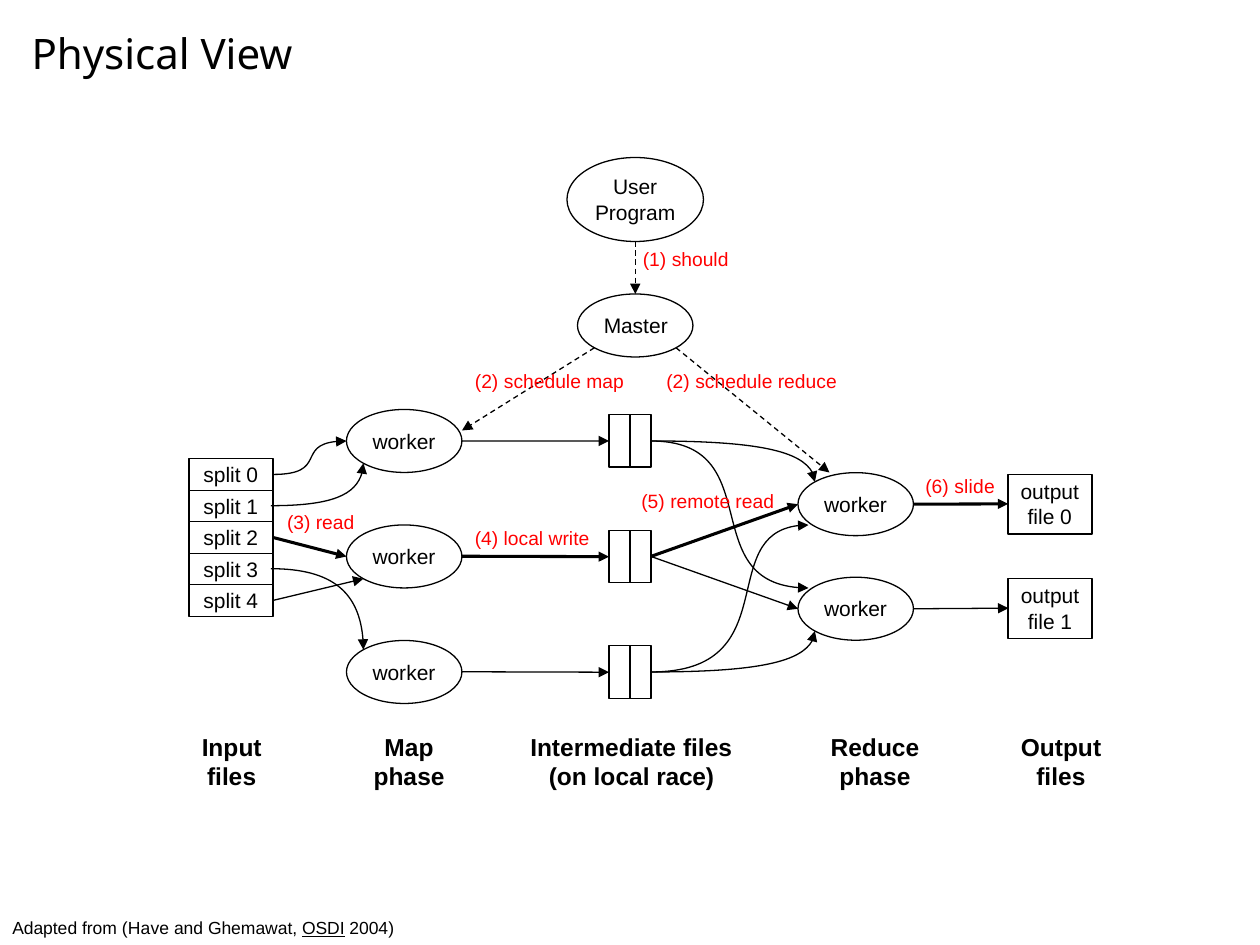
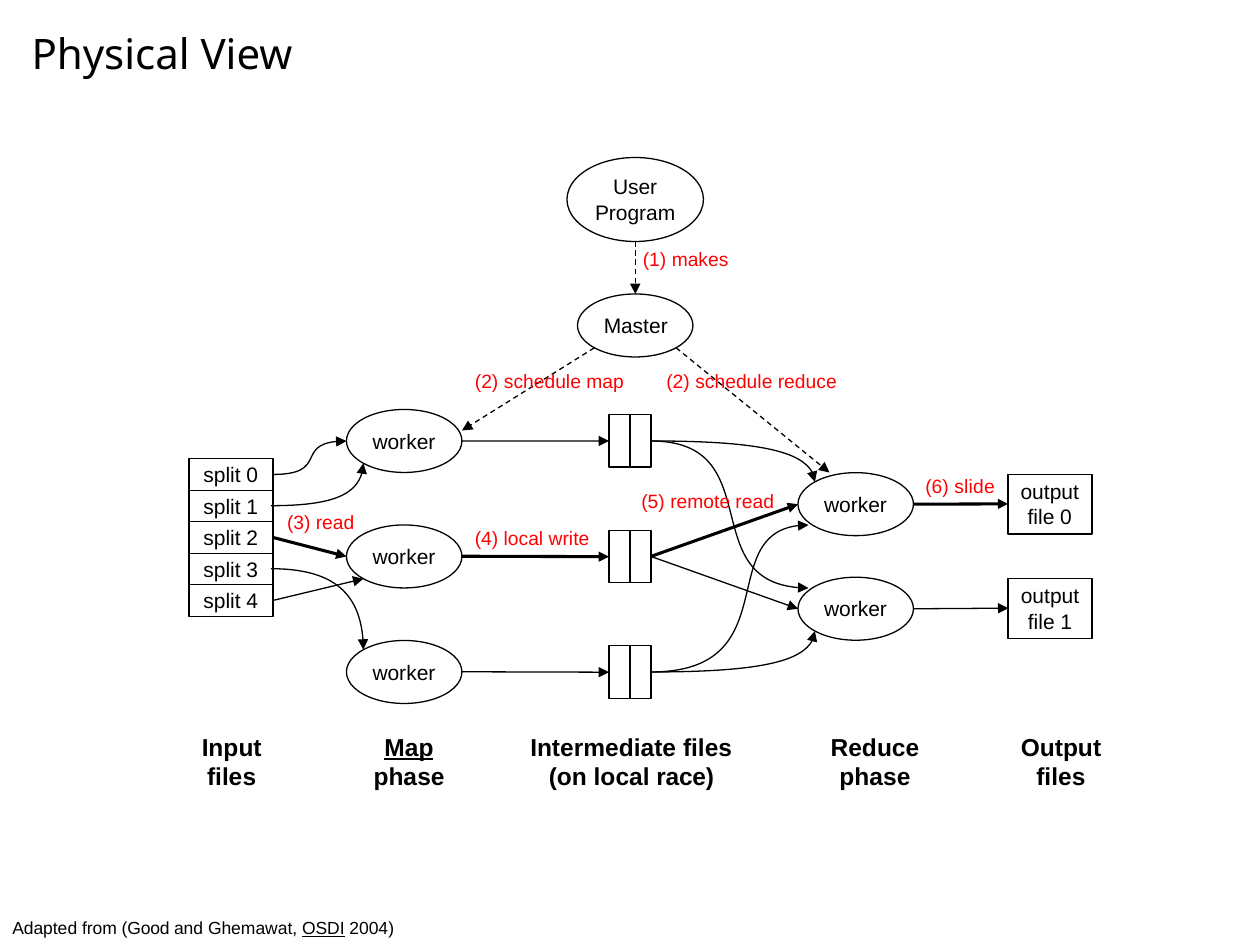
should: should -> makes (700, 261)
Map underline: none -> present (409, 748)
Have: Have -> Good (146, 929)
